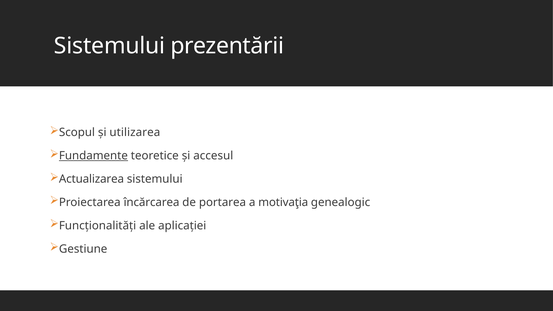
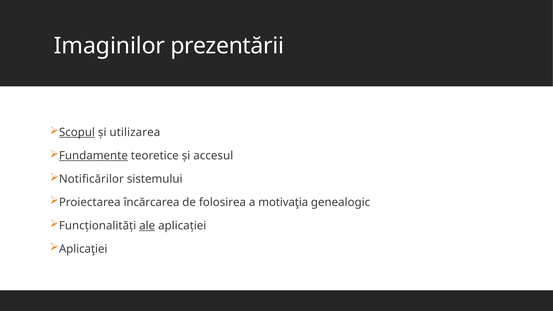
Sistemului: Sistemului -> Imaginilor (110, 46)
Scopul underline: none -> present (77, 133)
Actualizarea: Actualizarea -> Notificărilor (91, 179)
portarea: portarea -> folosirea (222, 202)
ale underline: none -> present (147, 226)
Gestiune: Gestiune -> Aplicaţiei (83, 249)
